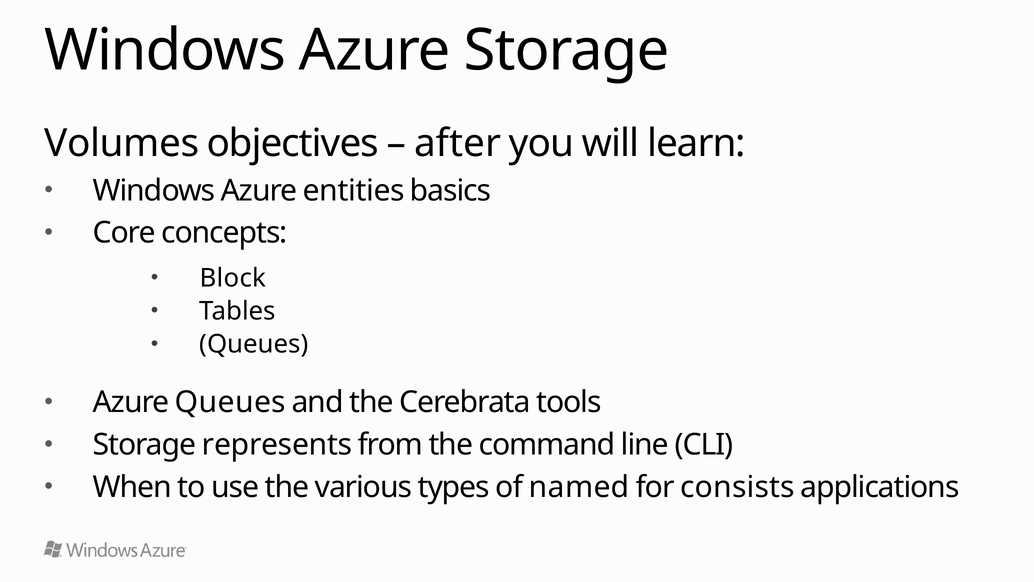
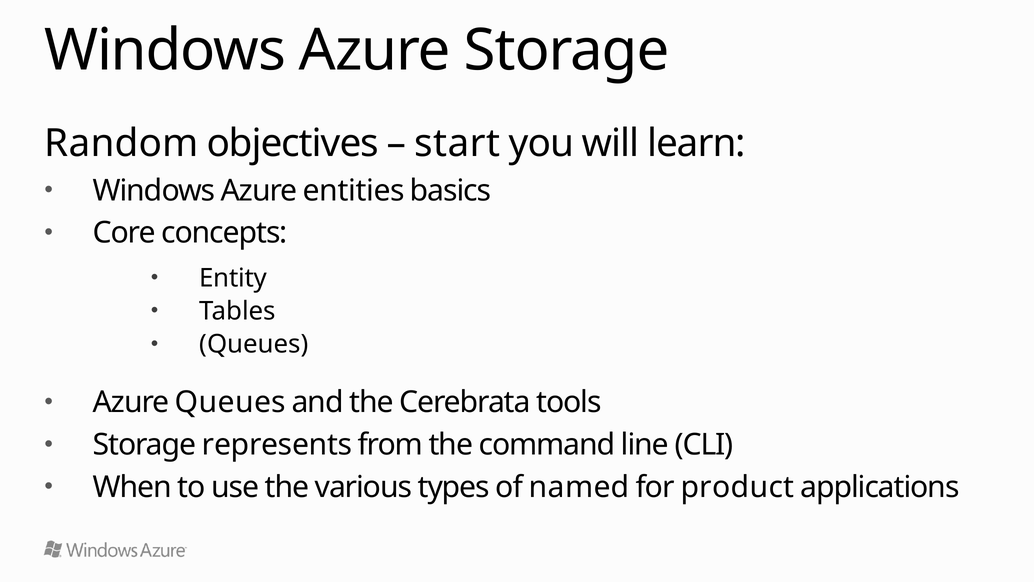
Volumes: Volumes -> Random (121, 143)
after: after -> start (457, 143)
Block: Block -> Entity (233, 278)
consists: consists -> product (737, 487)
